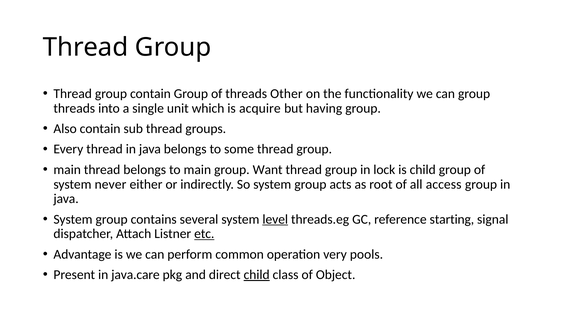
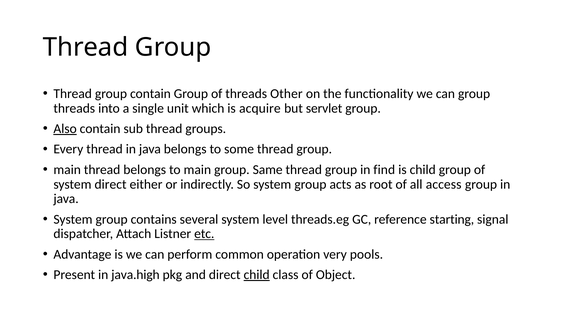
having: having -> servlet (324, 108)
Also underline: none -> present (65, 129)
Want: Want -> Same (268, 169)
lock: lock -> find (384, 169)
system never: never -> direct (111, 184)
level underline: present -> none (275, 219)
java.care: java.care -> java.high (135, 274)
